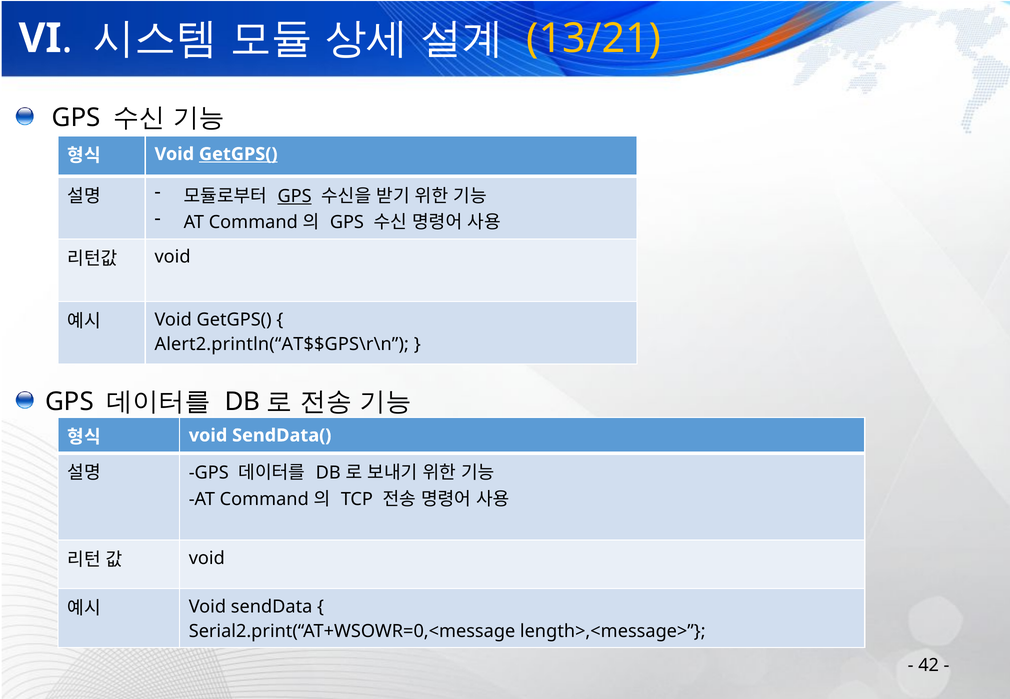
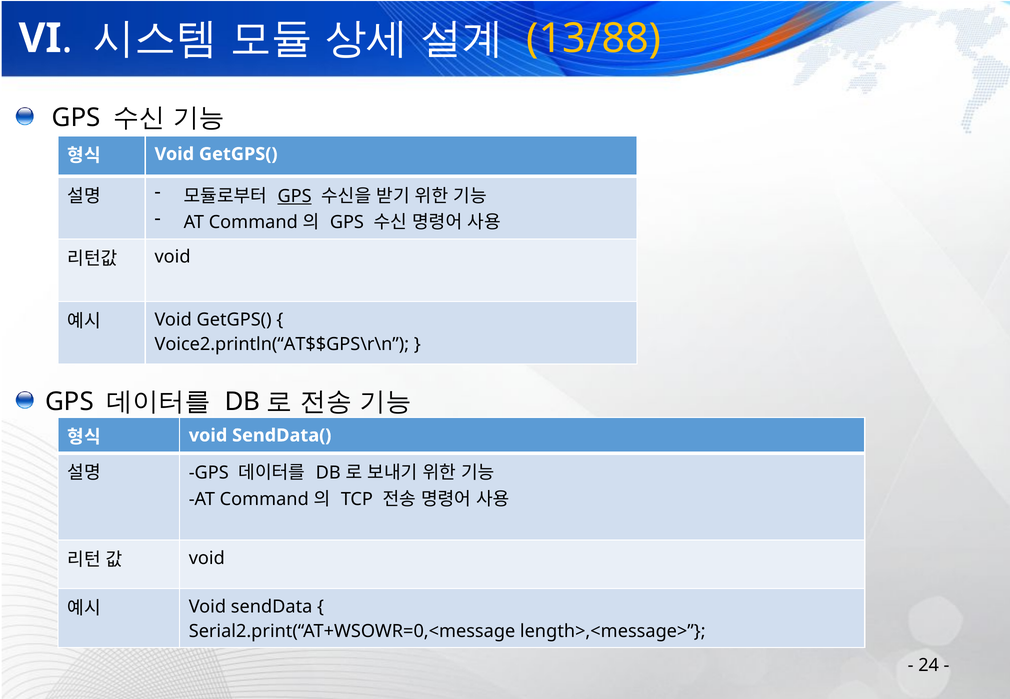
13/21: 13/21 -> 13/88 (594, 38)
GetGPS( underline: present -> none (238, 154)
Alert2.println(“AT$$GPS\r\n: Alert2.println(“AT$$GPS\r\n -> Voice2.println(“AT$$GPS\r\n (282, 344)
42: 42 -> 24 (929, 665)
